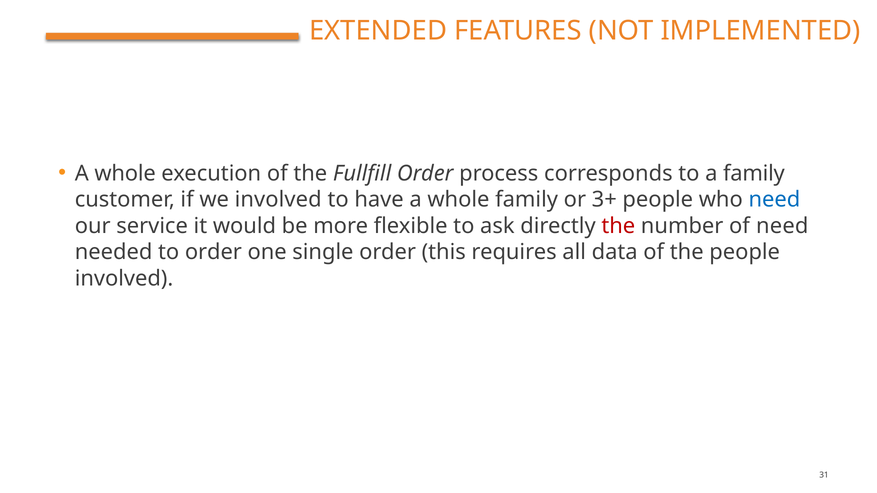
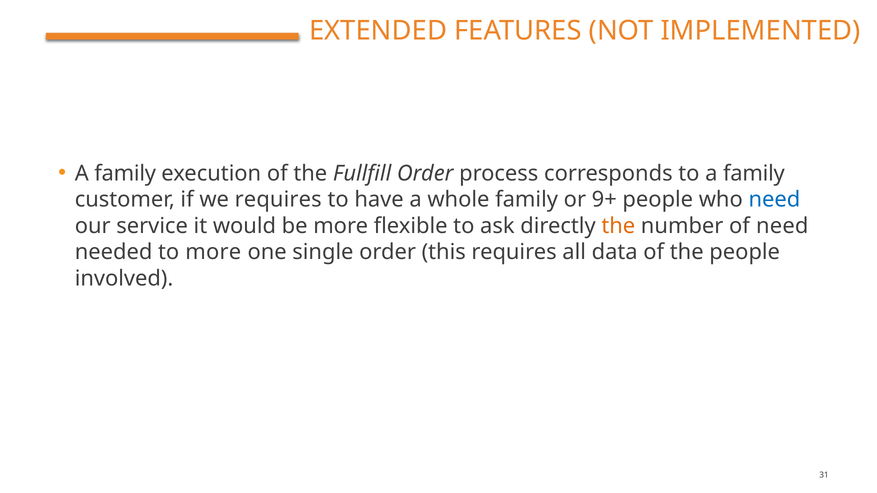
whole: whole -> family (125, 173)
we involved: involved -> requires (278, 200)
3+: 3+ -> 9+ (604, 200)
the colour: red -> orange (618, 226)
to order: order -> more (213, 252)
